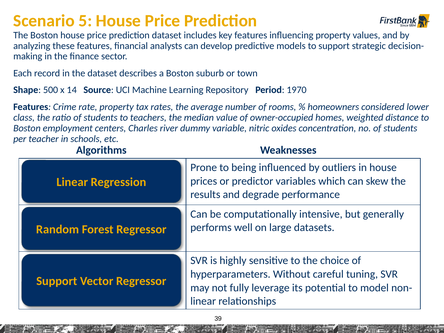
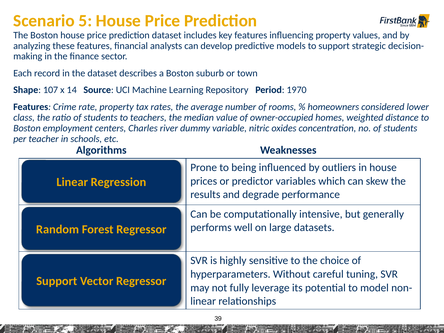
500: 500 -> 107 (51, 90)
